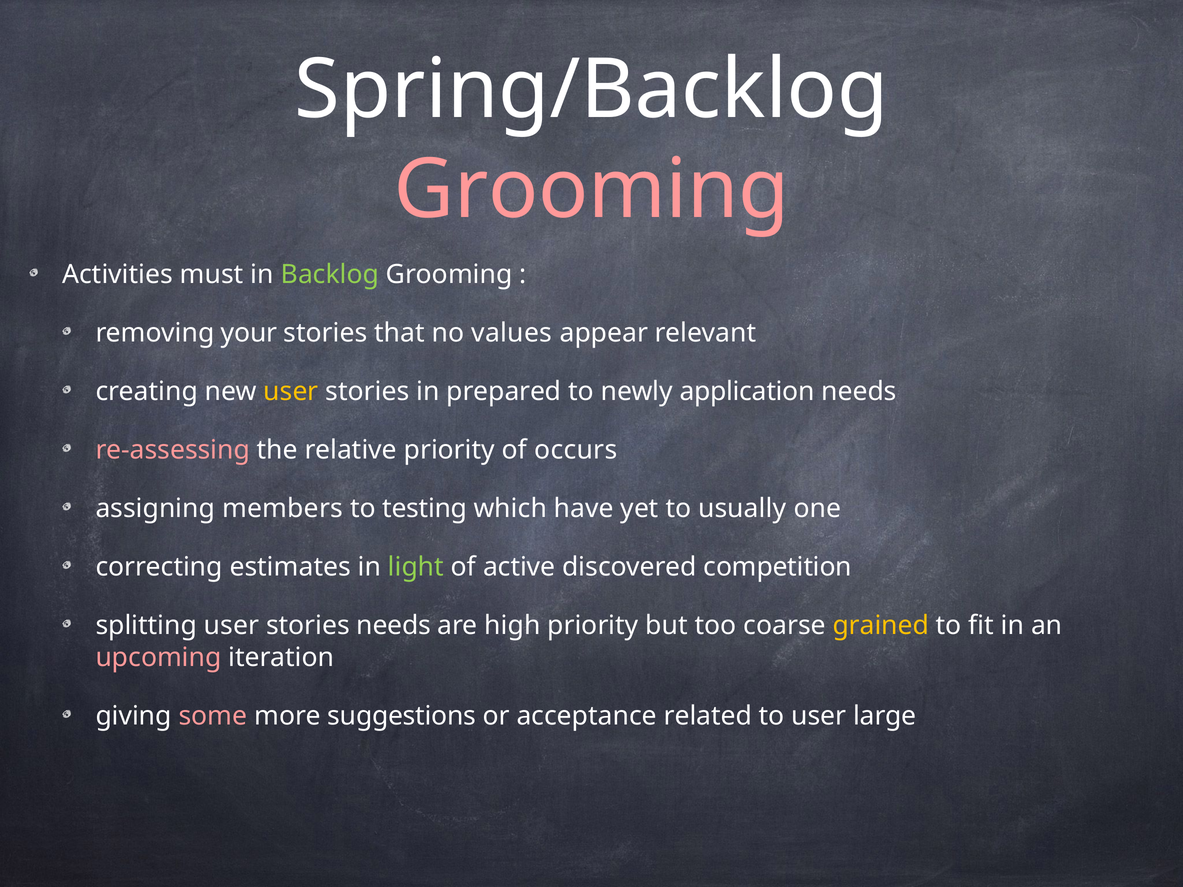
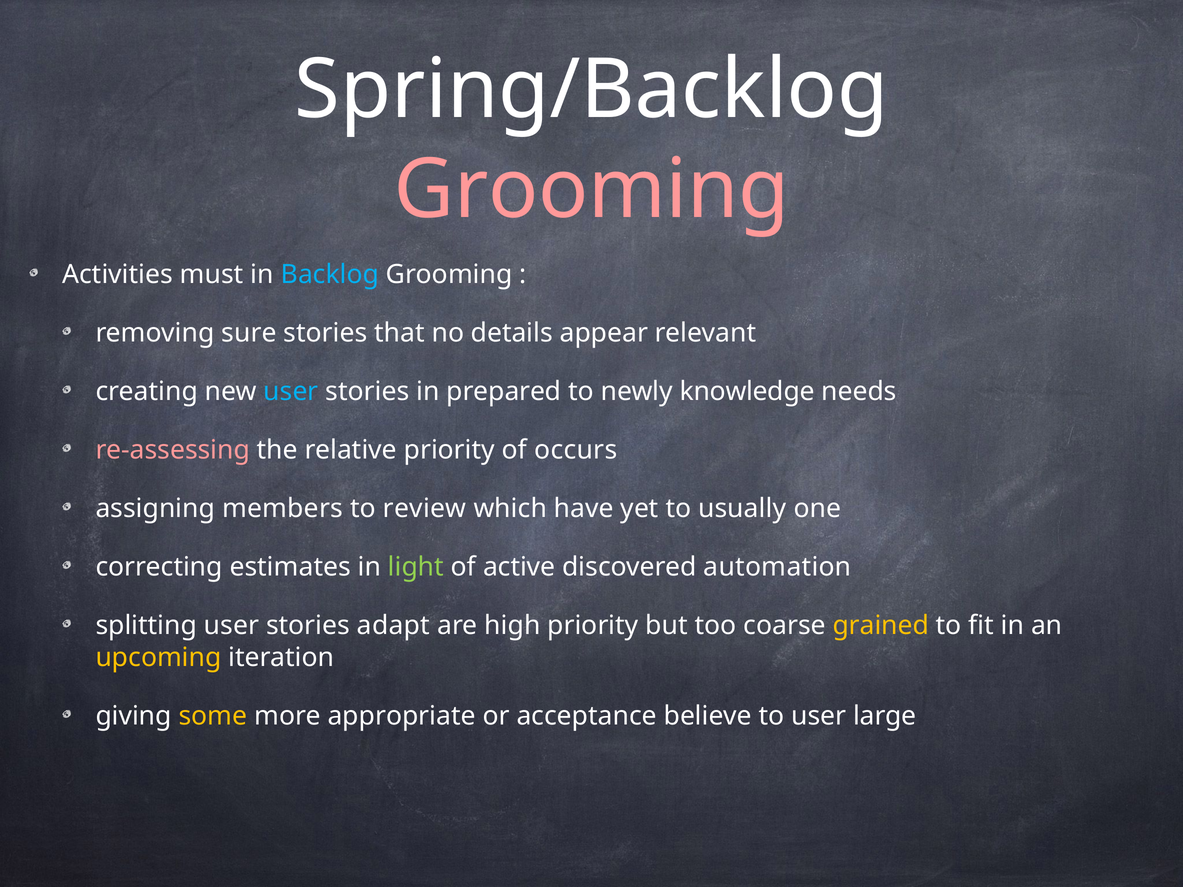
Backlog colour: light green -> light blue (330, 274)
your: your -> sure (249, 333)
values: values -> details (512, 333)
user colour: yellow -> light blue (291, 391)
application: application -> knowledge (747, 391)
testing: testing -> review (425, 508)
competition: competition -> automation (777, 567)
stories needs: needs -> adapt (393, 625)
upcoming colour: pink -> yellow (159, 657)
some colour: pink -> yellow (213, 716)
suggestions: suggestions -> appropriate (402, 716)
related: related -> believe (708, 716)
